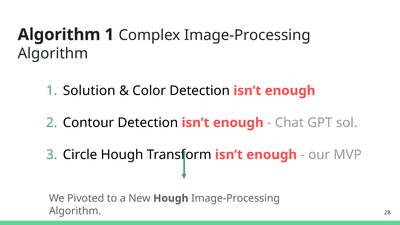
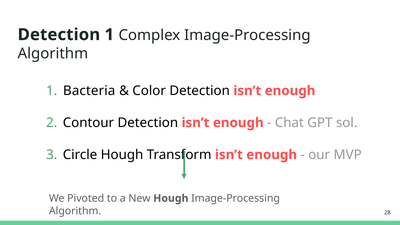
Algorithm: Algorithm -> Detection (59, 35)
Solution: Solution -> Bacteria (89, 91)
